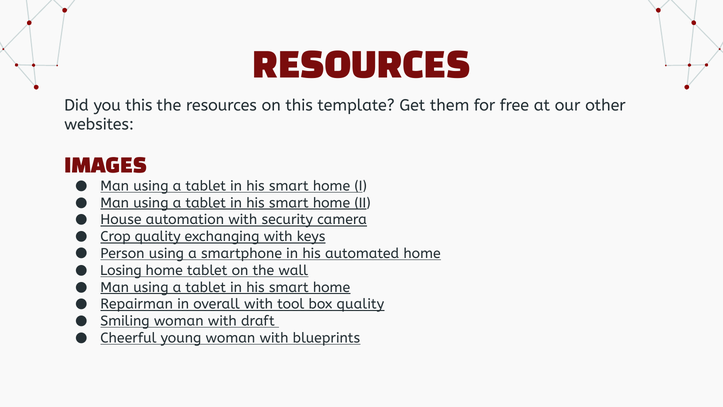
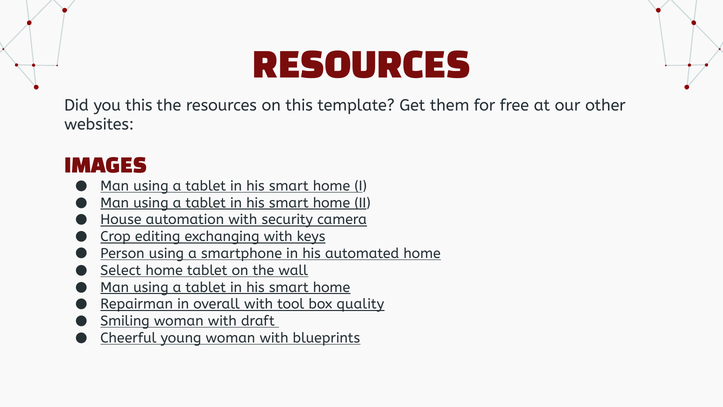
Crop quality: quality -> editing (158, 237)
Losing: Losing -> Select (121, 270)
